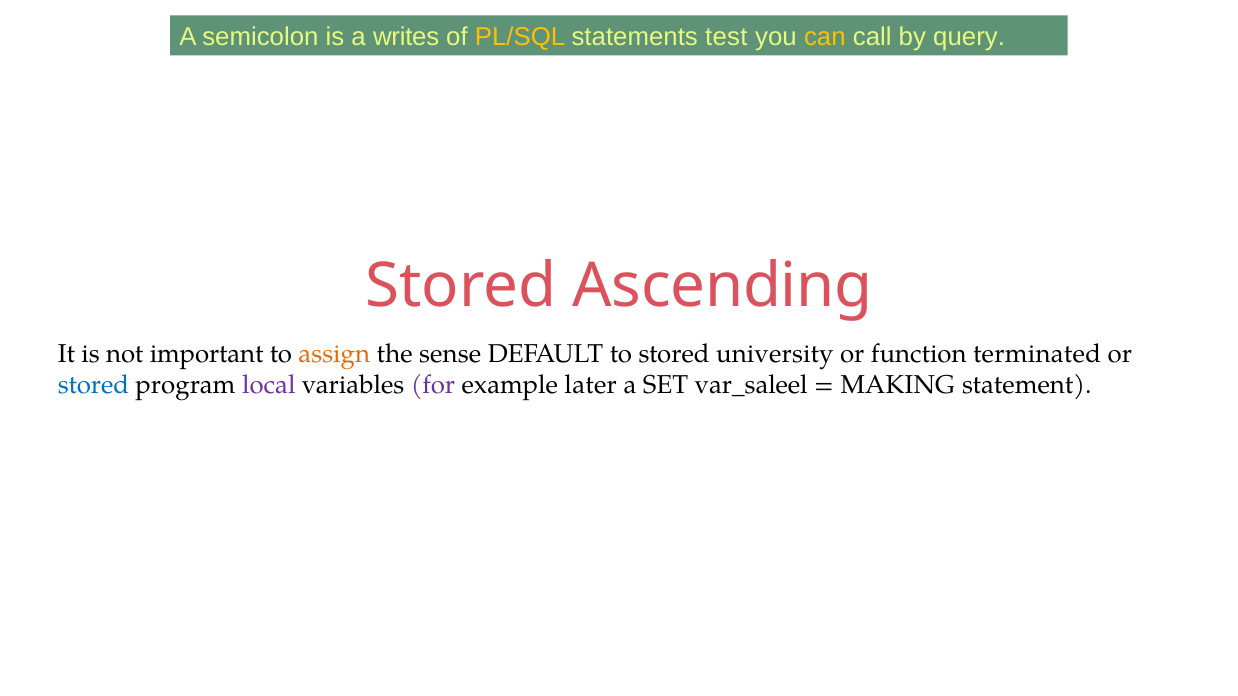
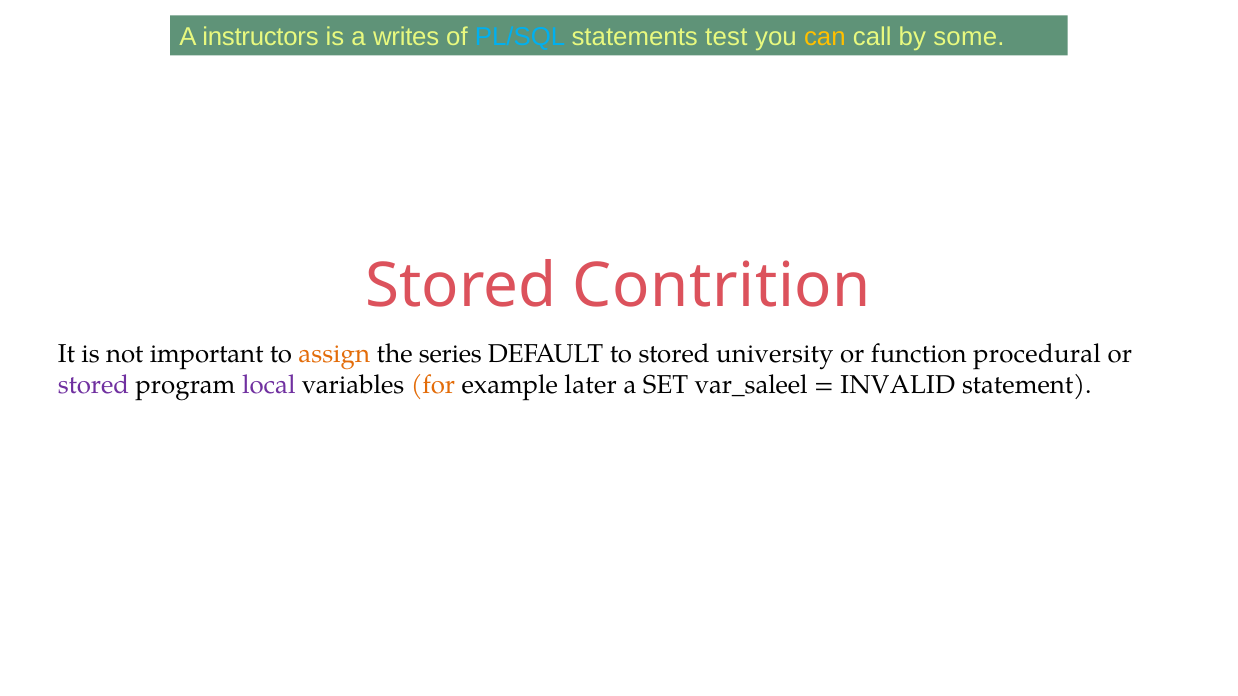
semicolon: semicolon -> instructors (261, 37)
PL/SQL colour: yellow -> light blue (520, 37)
query: query -> some (969, 37)
Ascending: Ascending -> Contrition (722, 286)
sense: sense -> series (450, 355)
terminated: terminated -> procedural (1037, 355)
stored colour: blue -> purple (93, 386)
for colour: purple -> orange (433, 386)
MAKING: MAKING -> INVALID (898, 386)
